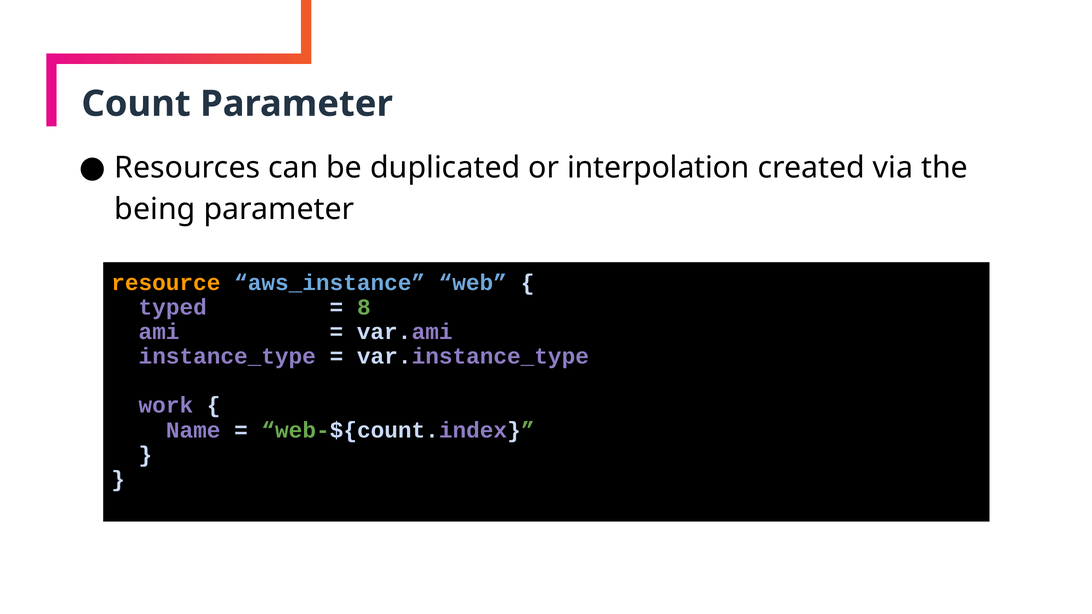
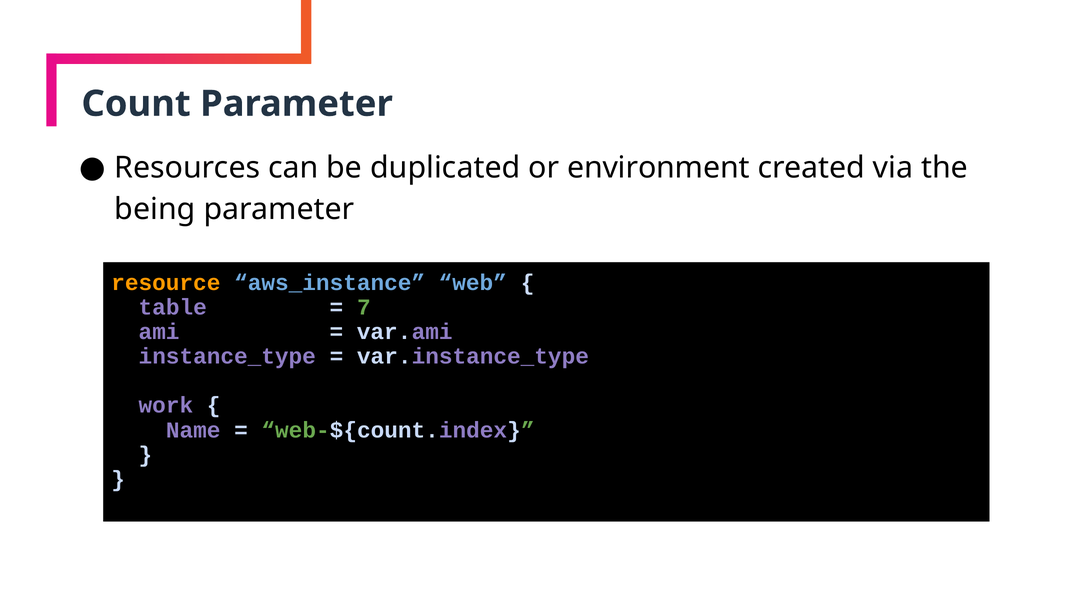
interpolation: interpolation -> environment (658, 168)
typed: typed -> table (173, 307)
8: 8 -> 7 (364, 307)
